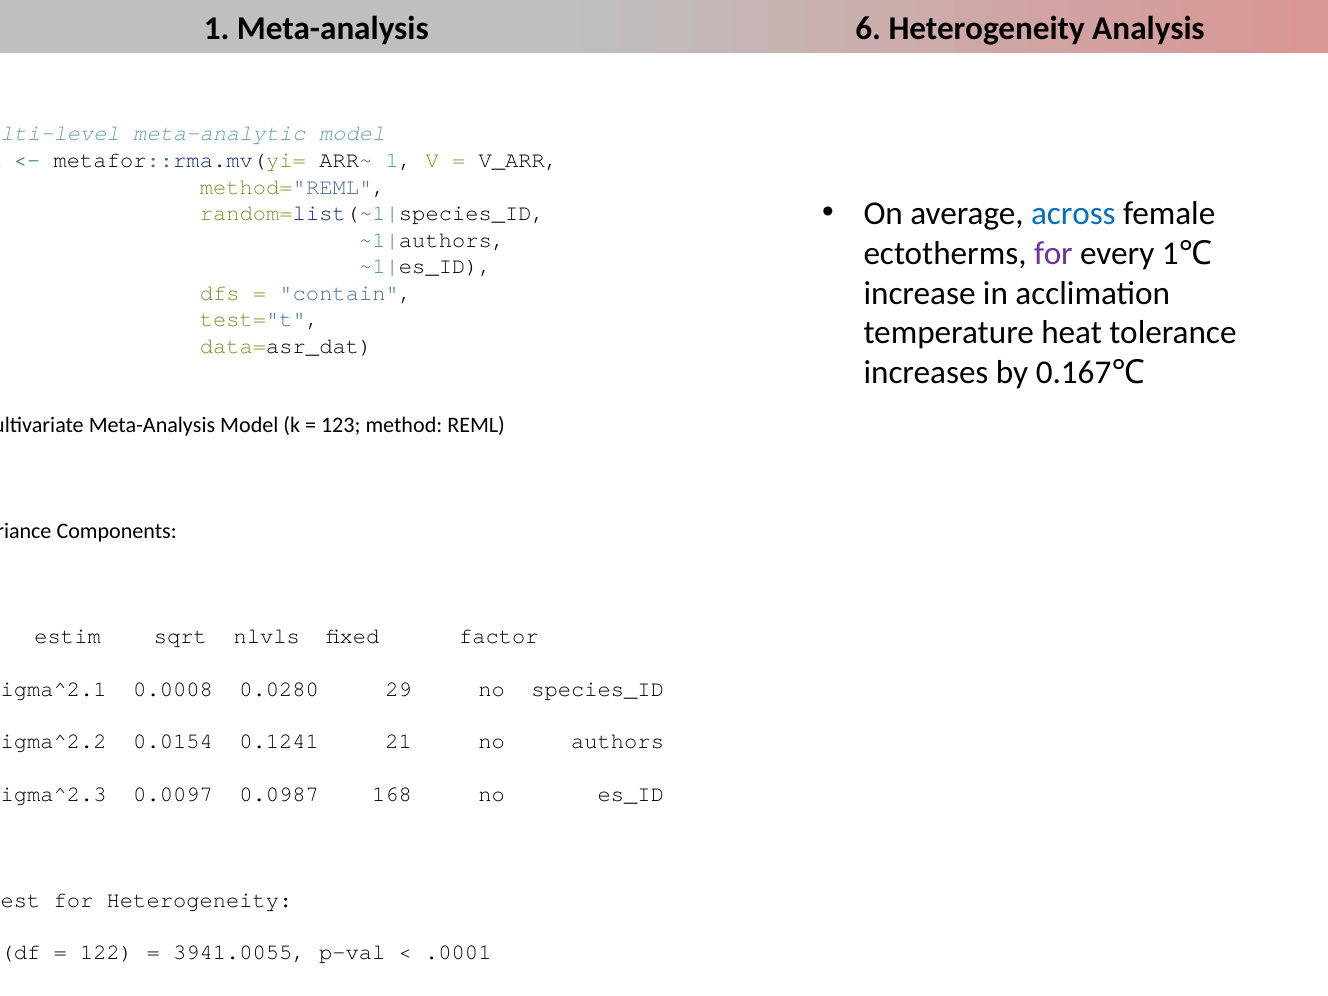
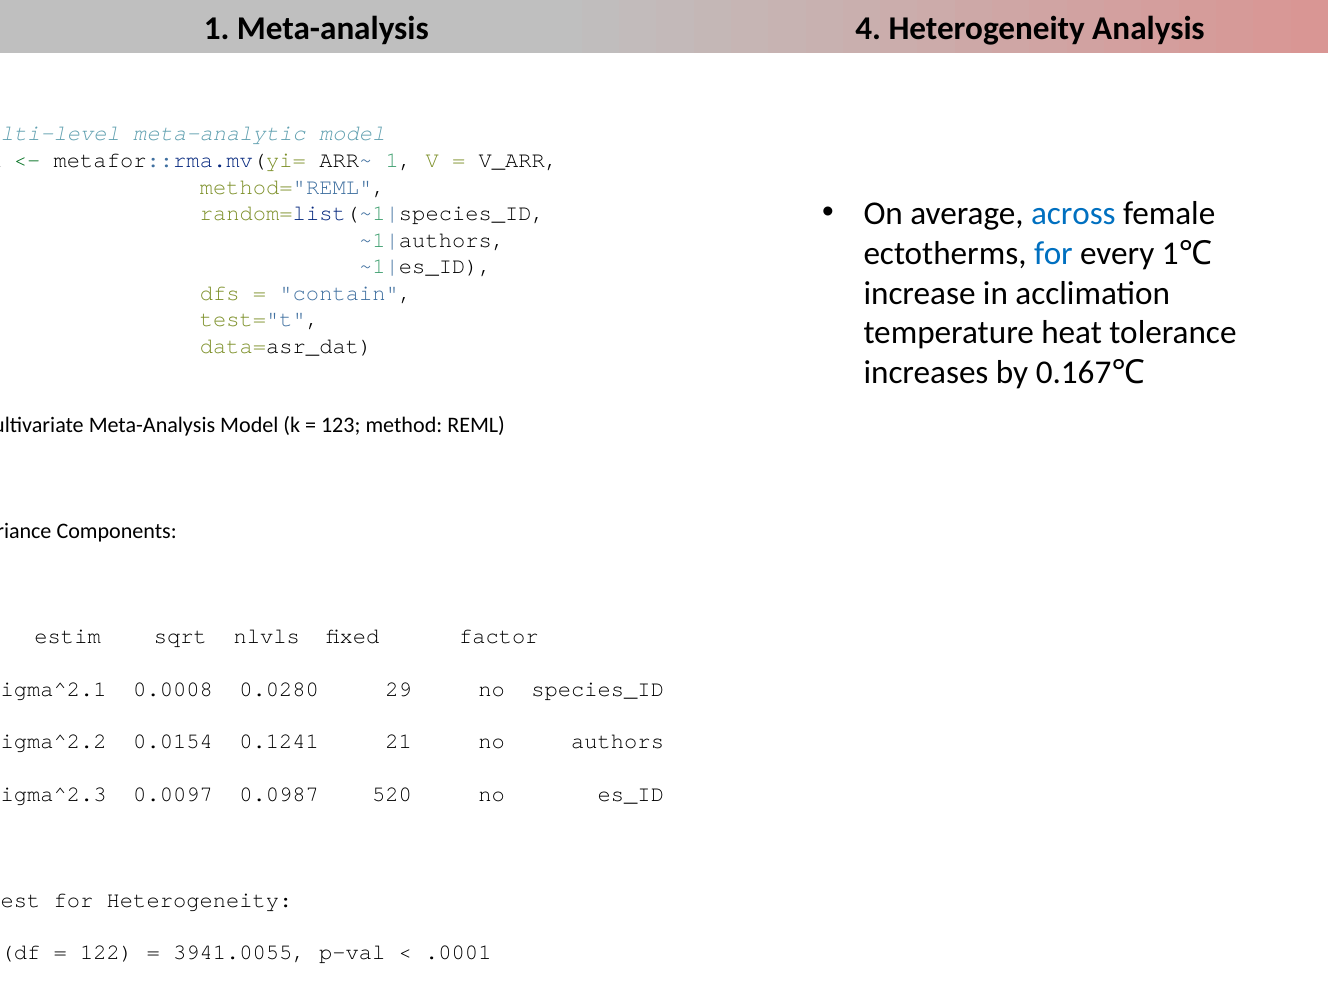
6: 6 -> 4 (868, 29)
for colour: purple -> blue (1053, 253)
168: 168 -> 520 (392, 794)
